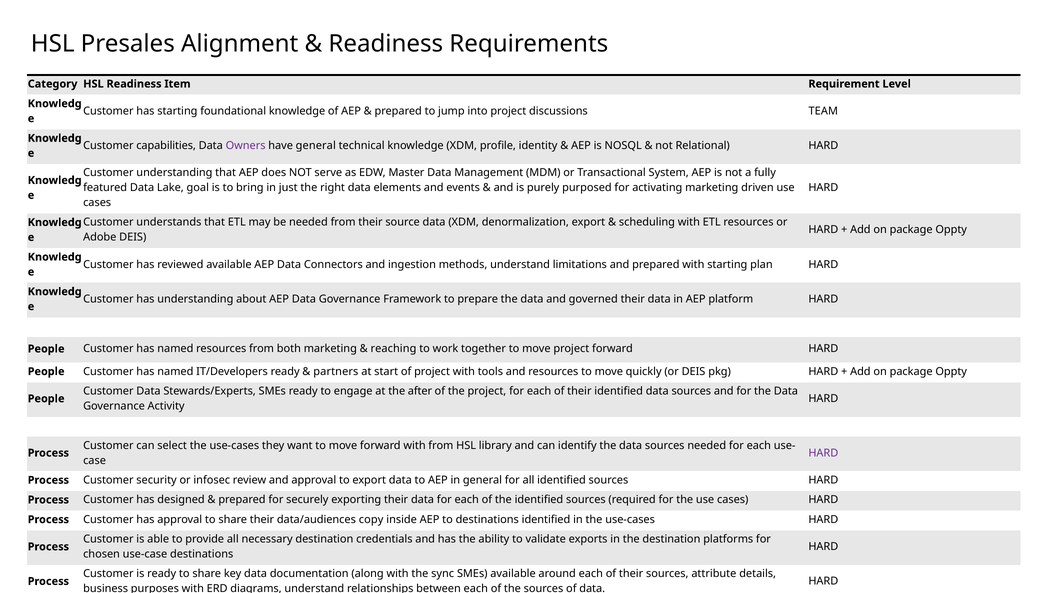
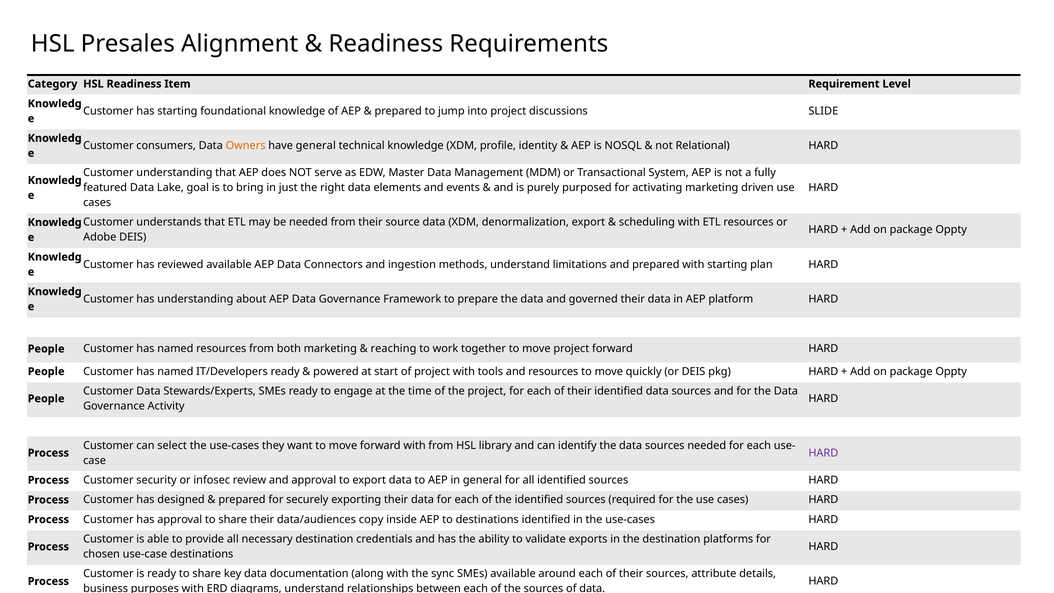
TEAM: TEAM -> SLIDE (823, 111)
capabilities: capabilities -> consumers (166, 146)
Owners colour: purple -> orange (246, 146)
partners: partners -> powered (336, 371)
after: after -> time (420, 391)
